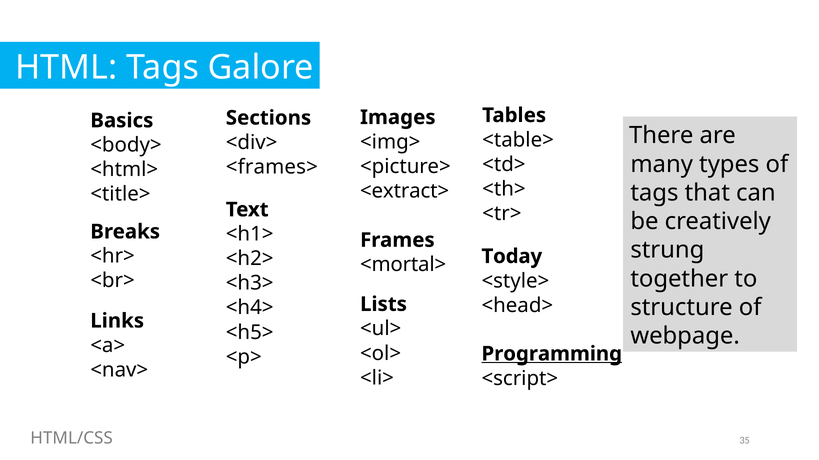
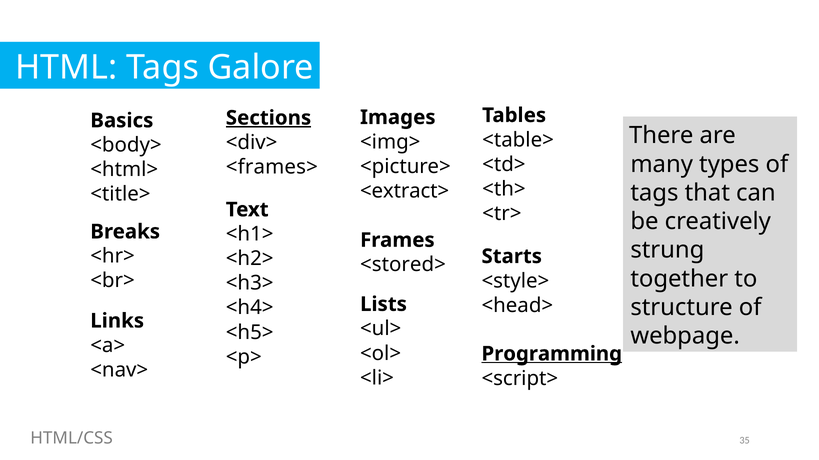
Sections underline: none -> present (269, 118)
Today: Today -> Starts (512, 257)
<mortal>: <mortal> -> <stored> (403, 265)
